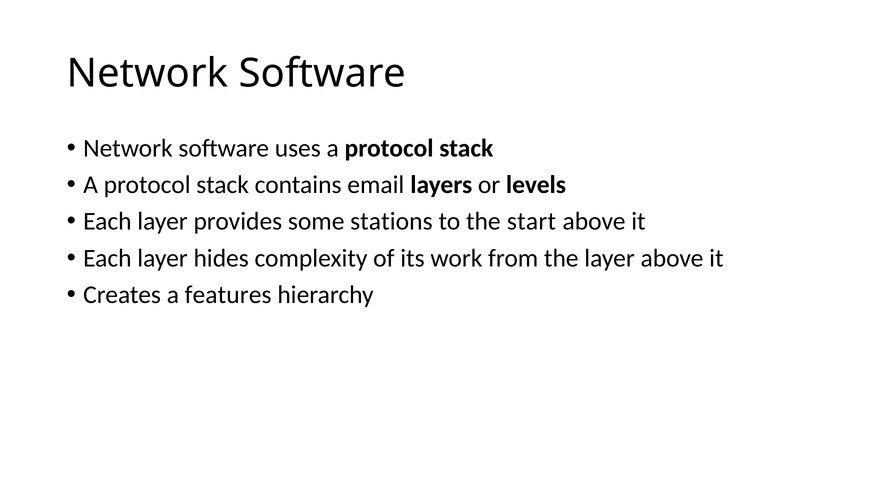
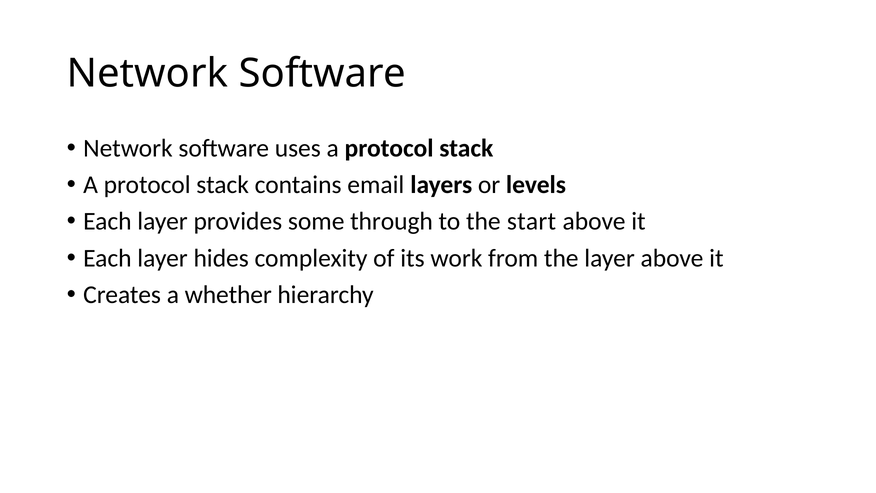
stations: stations -> through (392, 221)
features: features -> whether (228, 295)
